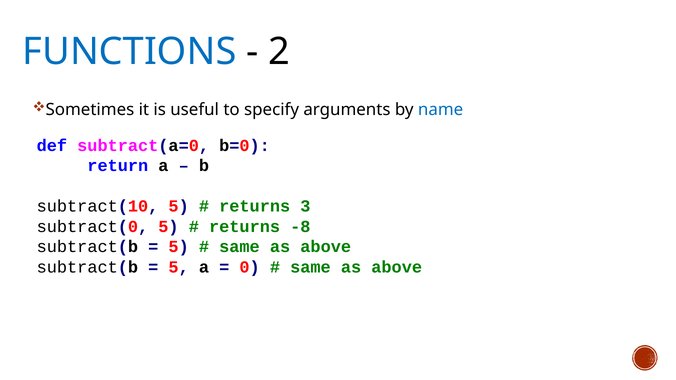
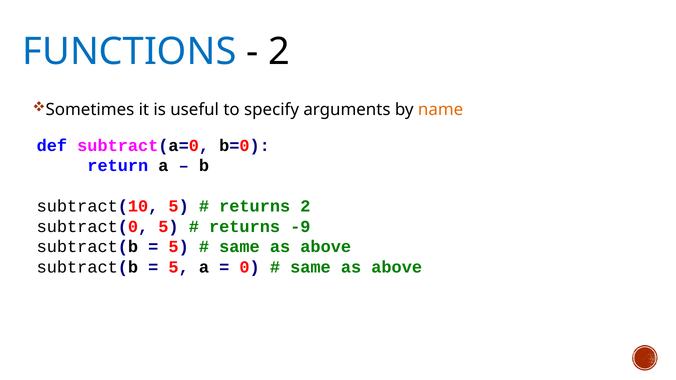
name colour: blue -> orange (441, 110)
returns 3: 3 -> 2 (305, 206)
-8: -8 -> -9 (300, 227)
